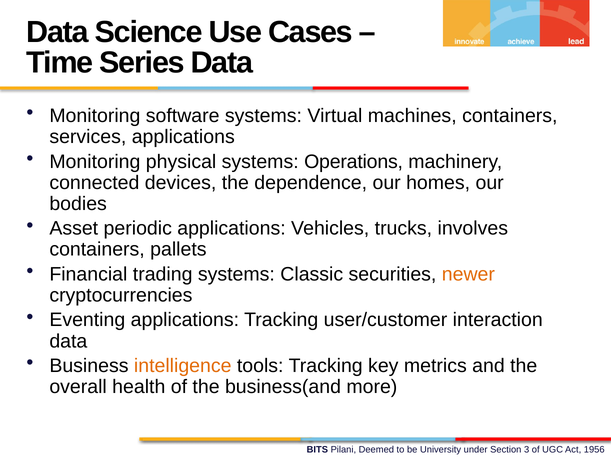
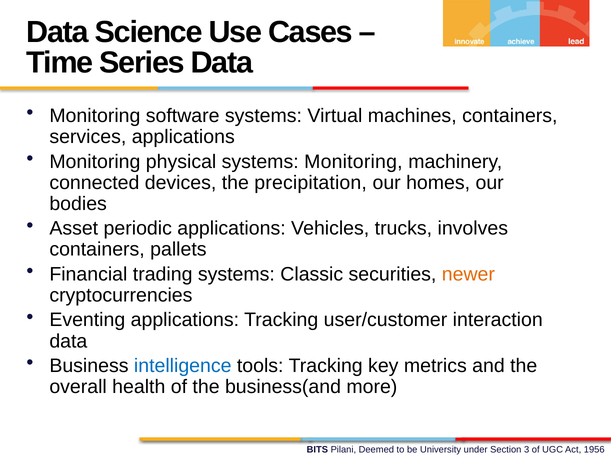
systems Operations: Operations -> Monitoring (353, 162)
dependence: dependence -> precipitation (311, 183)
intelligence colour: orange -> blue (183, 366)
